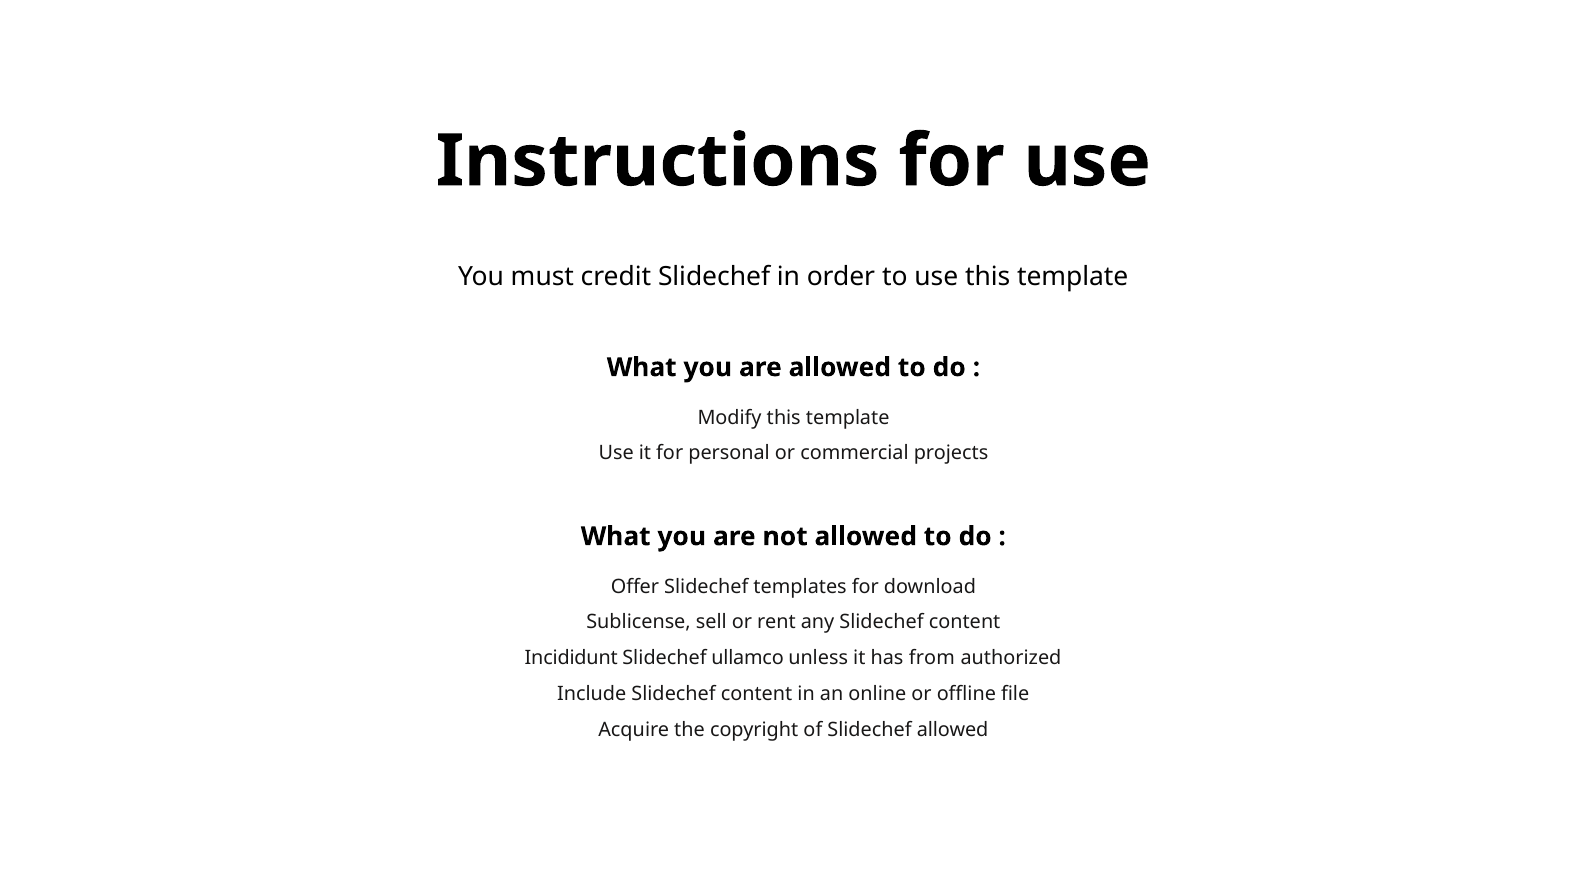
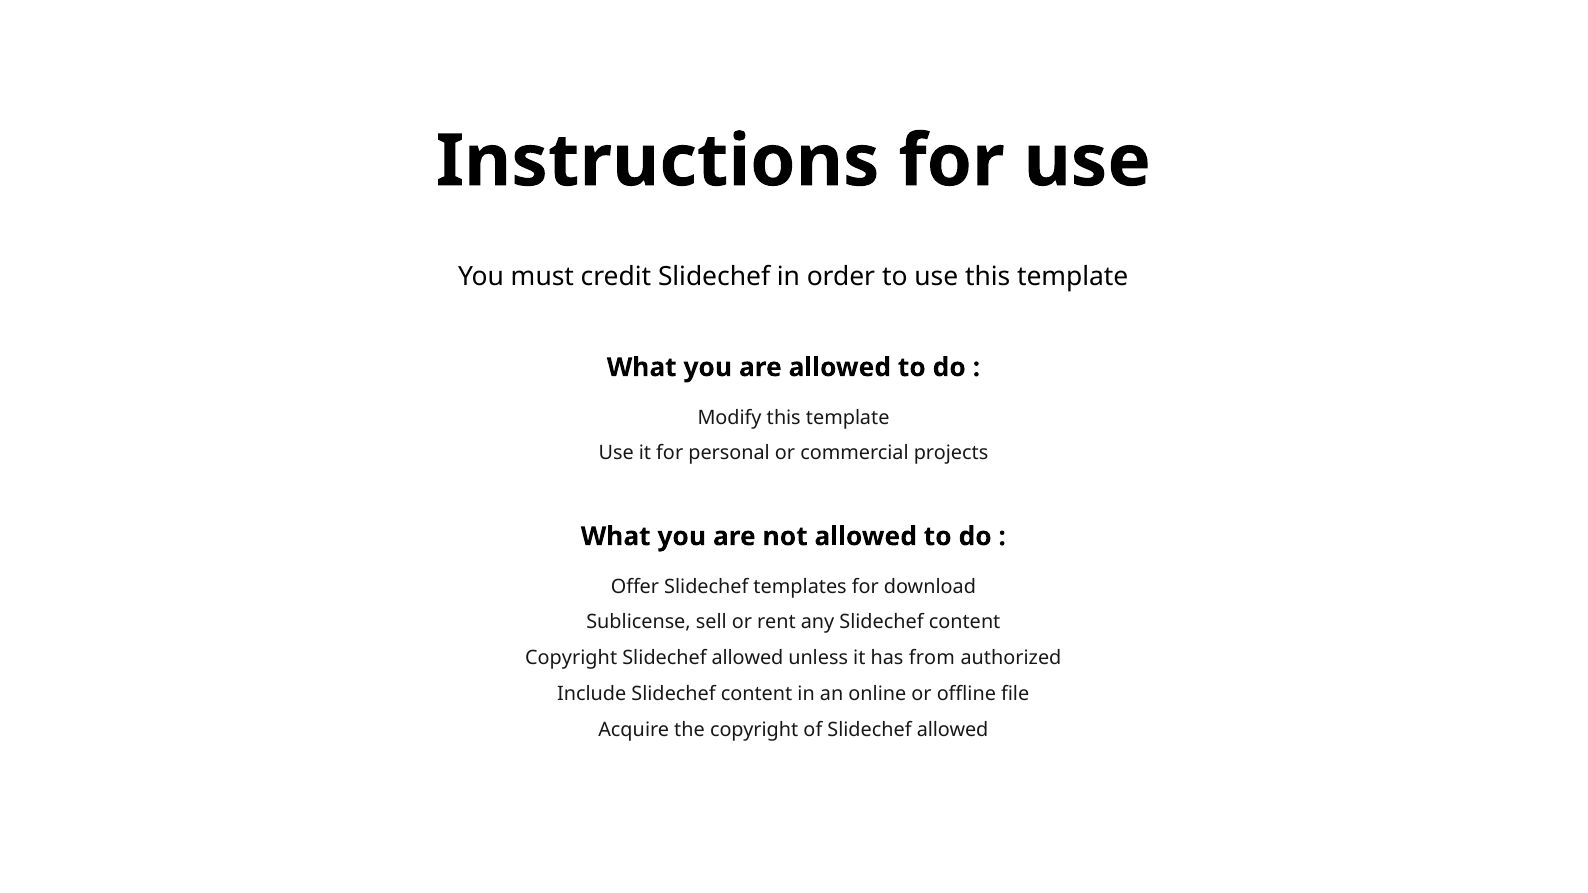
Incididunt: Incididunt -> Copyright (571, 658)
ullamco: ullamco -> allowed (748, 658)
